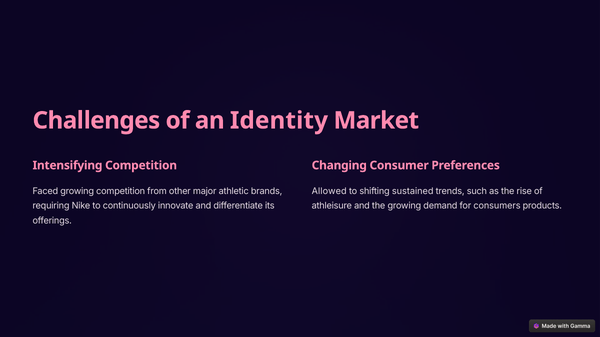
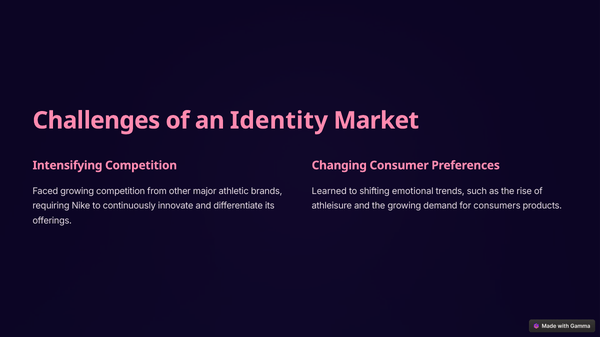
Allowed: Allowed -> Learned (329, 191)
sustained: sustained -> emotional (413, 191)
